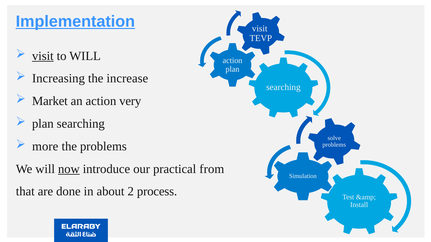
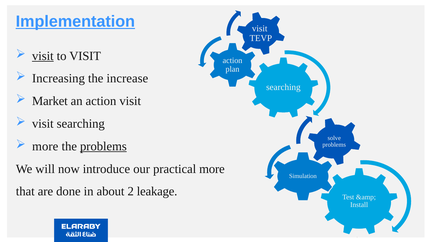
to WILL: WILL -> VISIT (85, 56)
action very: very -> visit (130, 101)
plan: plan -> visit (43, 124)
problems underline: none -> present (103, 147)
now underline: present -> none (69, 169)
practical from: from -> more (212, 169)
process: process -> leakage (157, 192)
